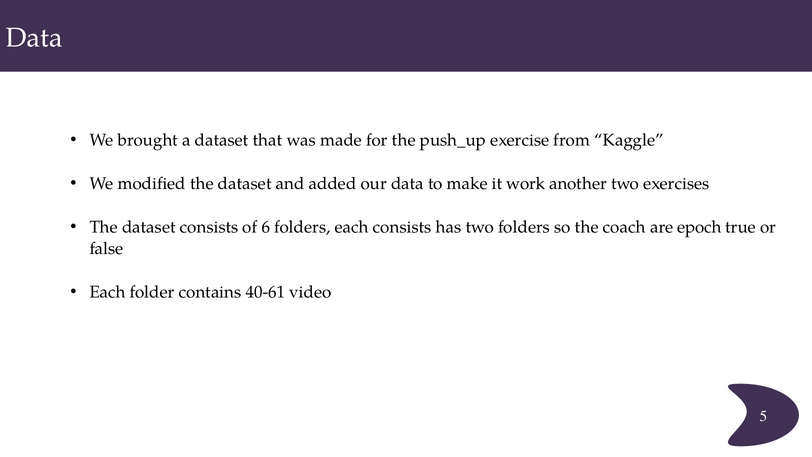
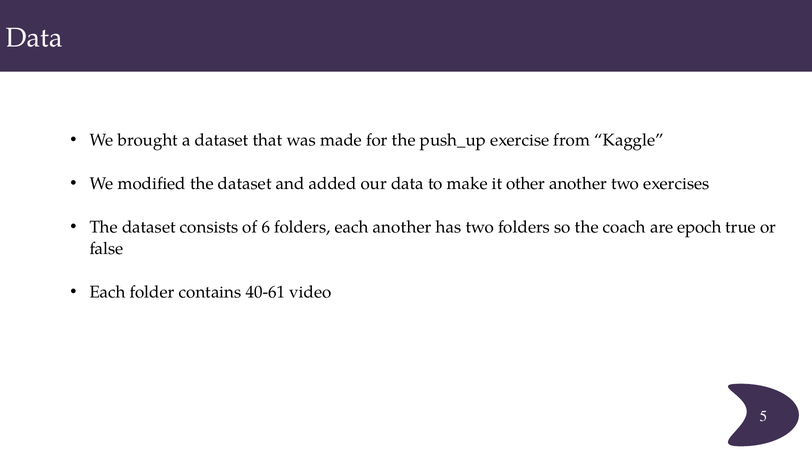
work: work -> other (526, 183)
each consists: consists -> another (402, 227)
